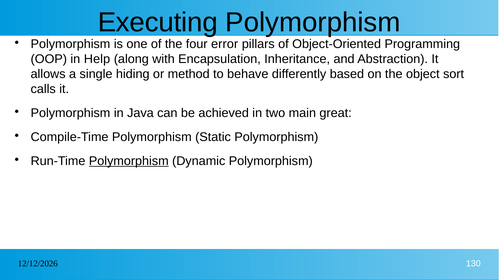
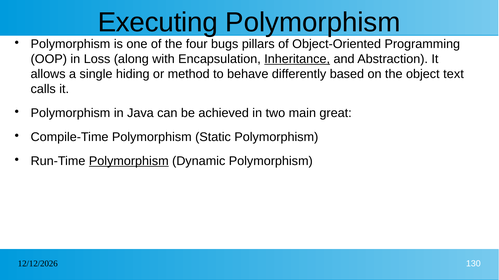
error: error -> bugs (225, 44)
Help: Help -> Loss (97, 59)
Inheritance underline: none -> present (297, 59)
sort: sort -> text (454, 74)
